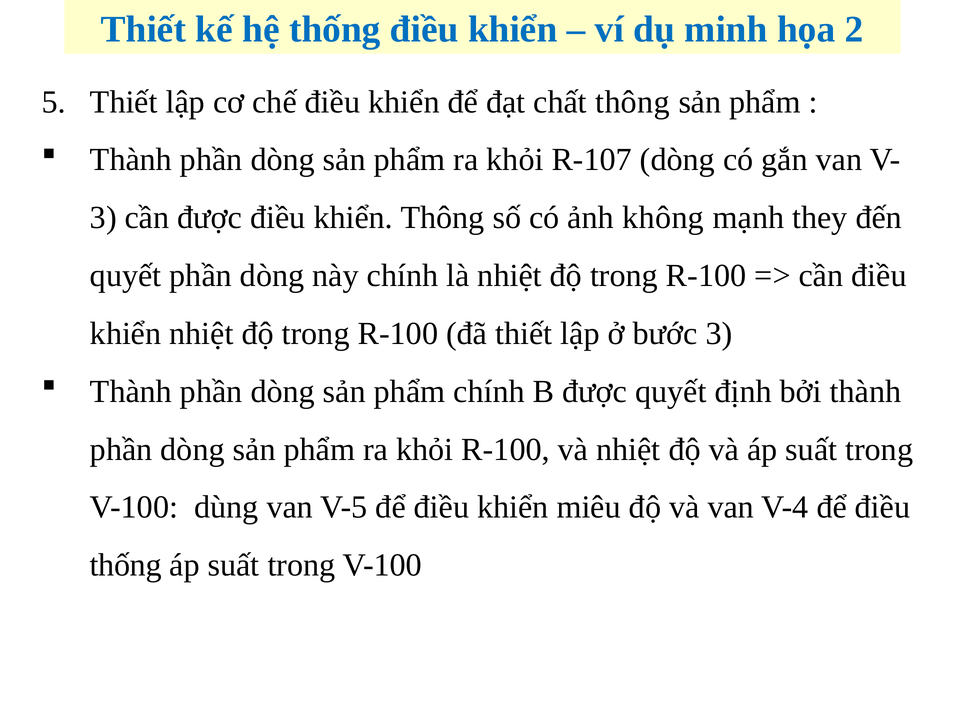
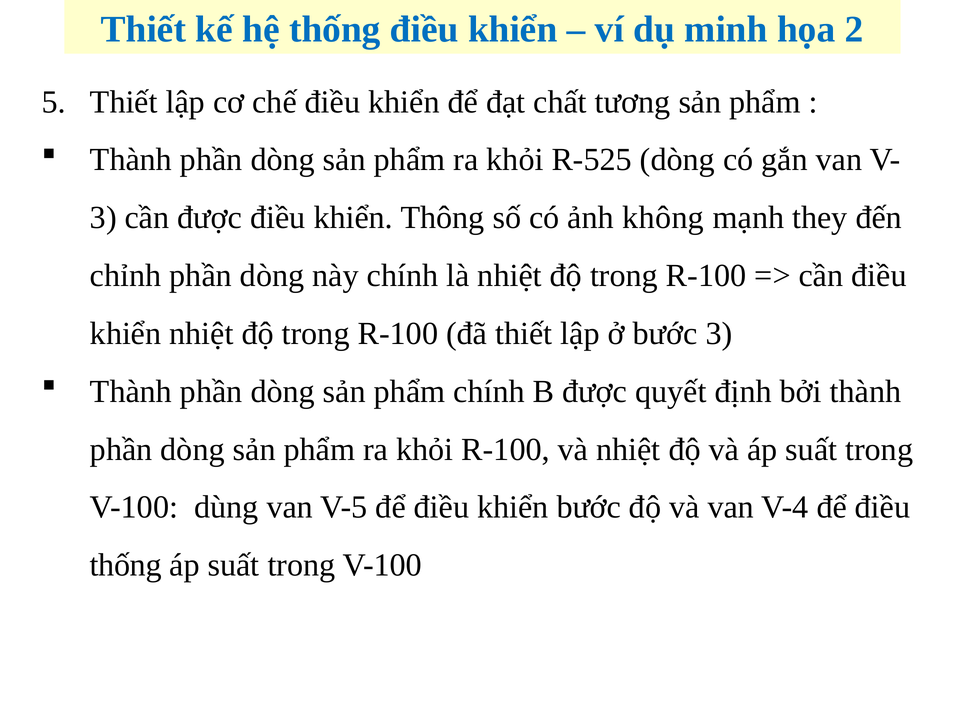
chất thông: thông -> tương (633, 102)
R-107: R-107 -> R-525 (592, 160)
quyết: quyết -> chỉnh (126, 276)
khiển miêu: miêu -> bước (589, 507)
